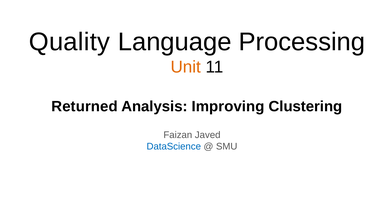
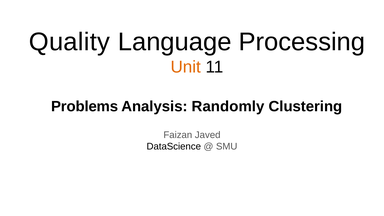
Returned: Returned -> Problems (85, 106)
Improving: Improving -> Randomly (228, 106)
DataScience colour: blue -> black (174, 146)
